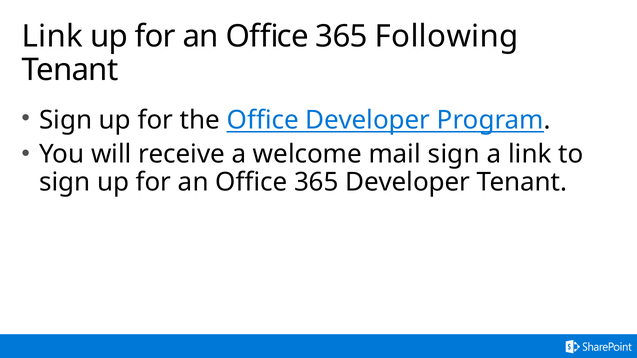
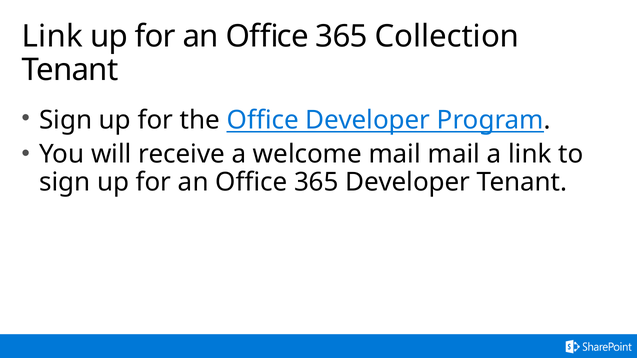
Following: Following -> Collection (447, 36)
mail sign: sign -> mail (454, 154)
